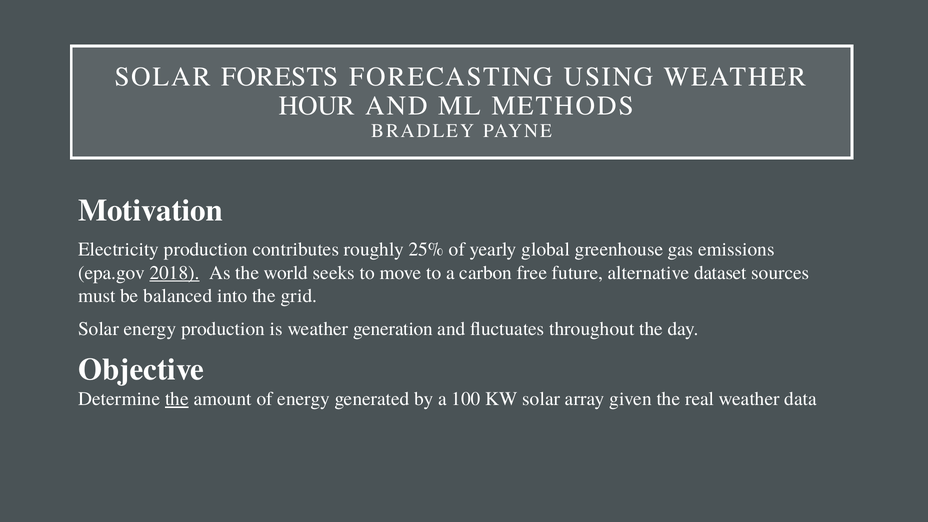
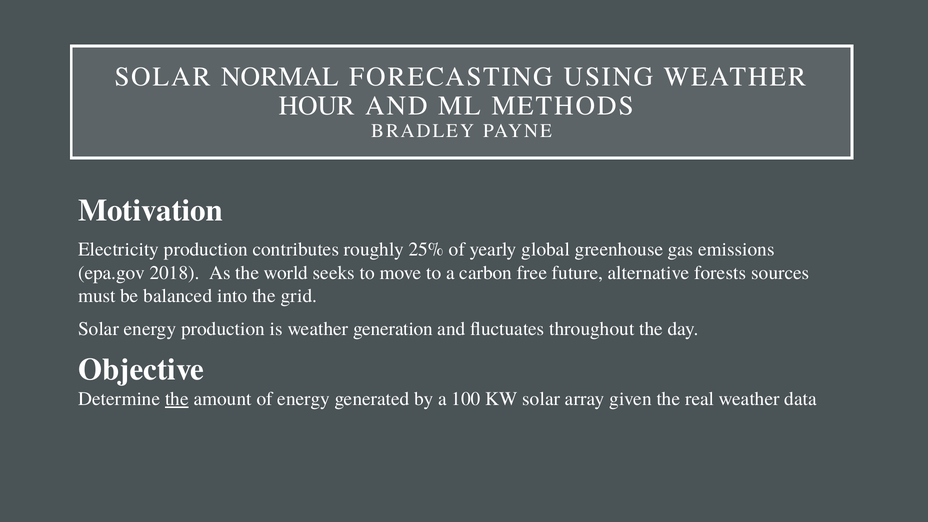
FORESTS: FORESTS -> NORMAL (280, 77)
2018 underline: present -> none (175, 273)
dataset: dataset -> forests (720, 273)
